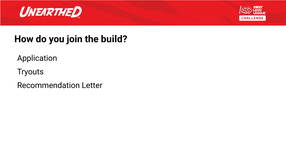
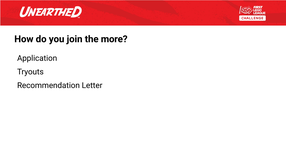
build: build -> more (114, 39)
